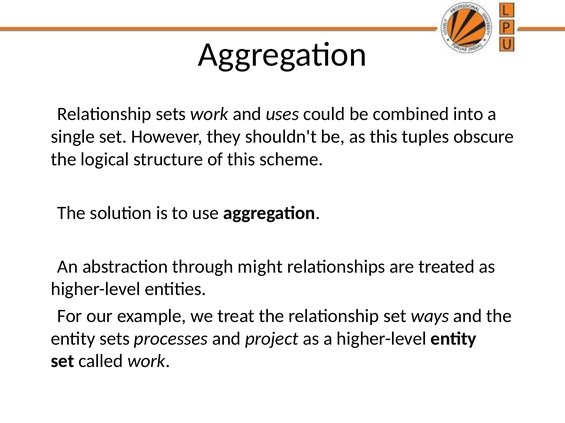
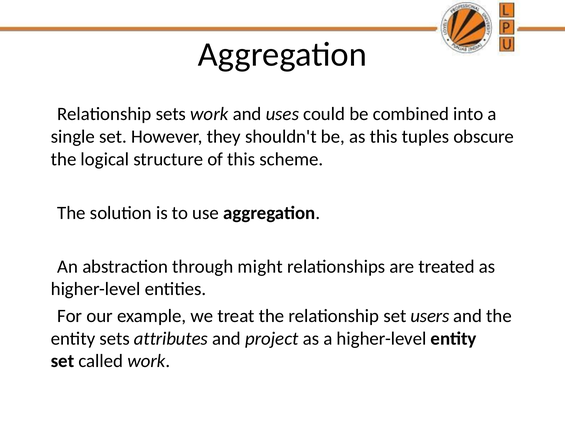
ways: ways -> users (430, 316)
processes: processes -> attributes (171, 339)
